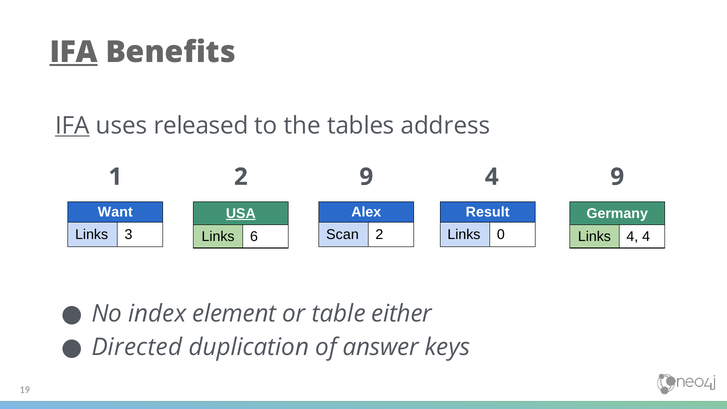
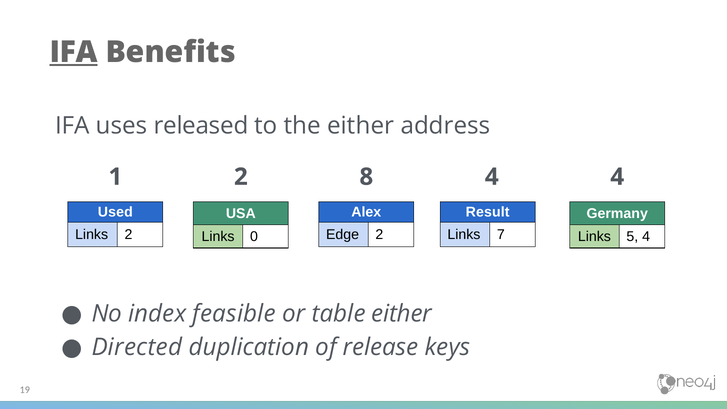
IFA underline: present -> none (72, 126)
the tables: tables -> either (361, 126)
2 9: 9 -> 8 (366, 177)
4 9: 9 -> 4 (617, 177)
Want: Want -> Used (115, 212)
USA underline: present -> none (241, 214)
Links 3: 3 -> 2 (129, 235)
Scan: Scan -> Edge (343, 235)
0: 0 -> 7 (501, 235)
6: 6 -> 0 (254, 237)
Links 4: 4 -> 5 (632, 237)
element: element -> feasible (234, 314)
answer: answer -> release (381, 347)
